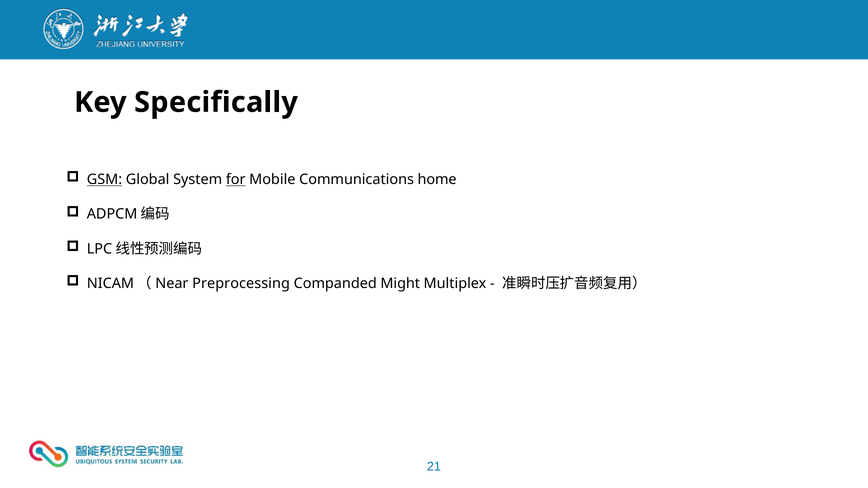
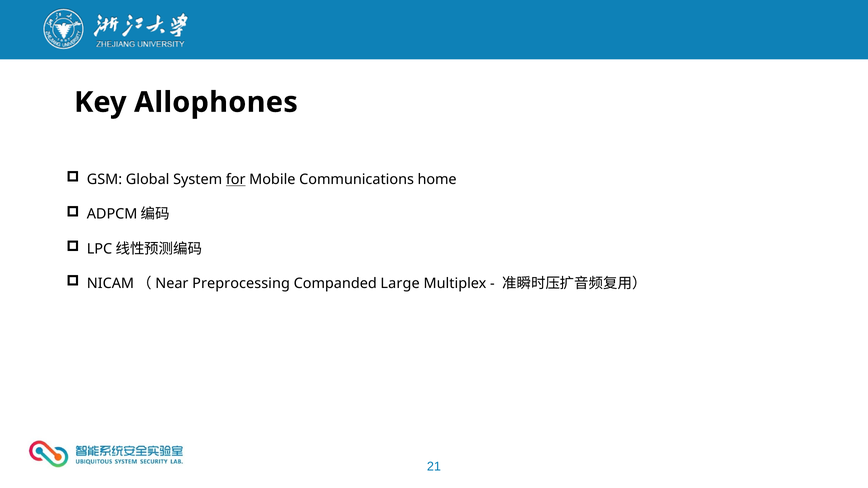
Specifically: Specifically -> Allophones (216, 102)
GSM underline: present -> none (104, 180)
Might: Might -> Large (400, 284)
